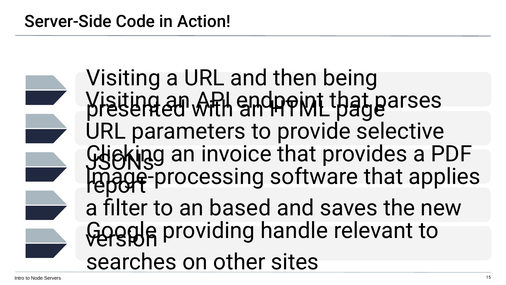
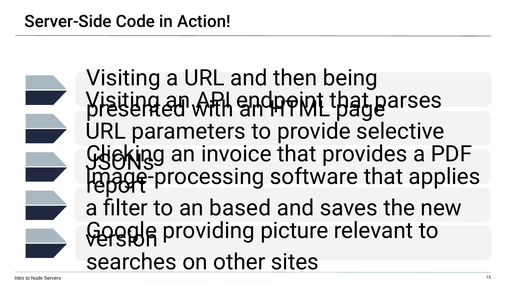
handle: handle -> picture (294, 231)
